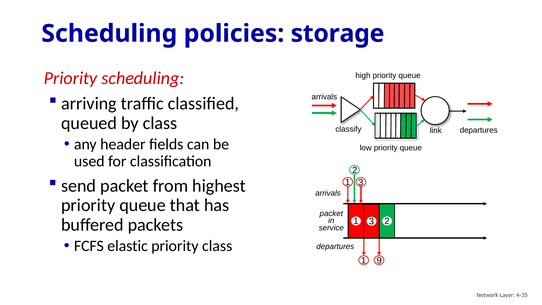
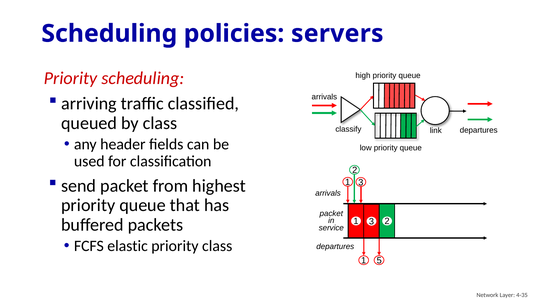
storage: storage -> servers (337, 34)
9: 9 -> 5 (379, 260)
